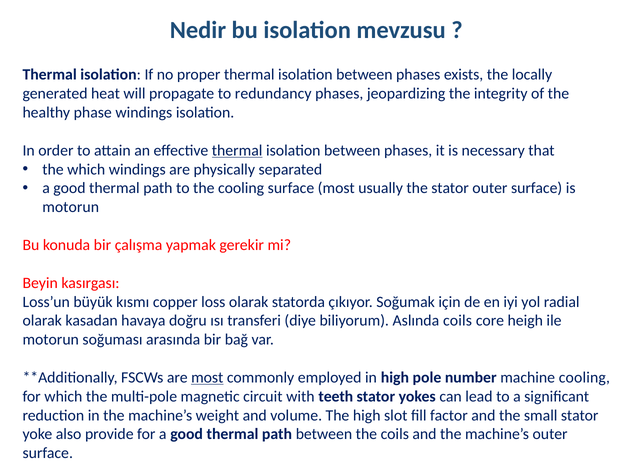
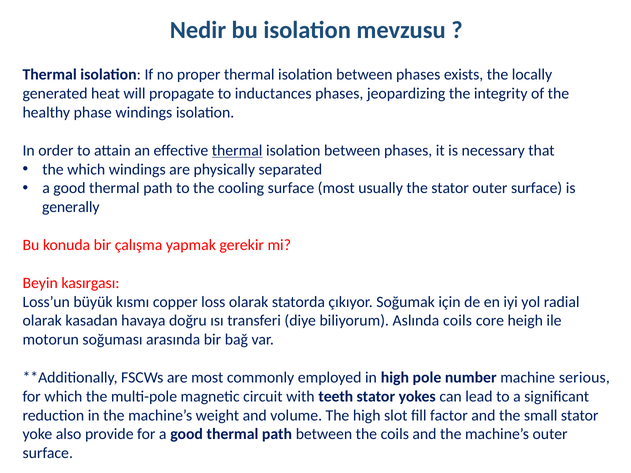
redundancy: redundancy -> inductances (273, 94)
motorun: motorun -> generally (71, 207)
most underline: present -> none (207, 378)
machine cooling: cooling -> serious (584, 378)
